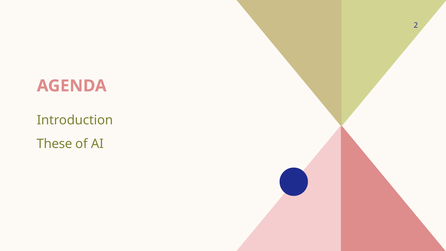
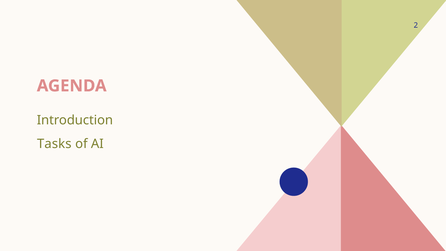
These: These -> Tasks (54, 144)
